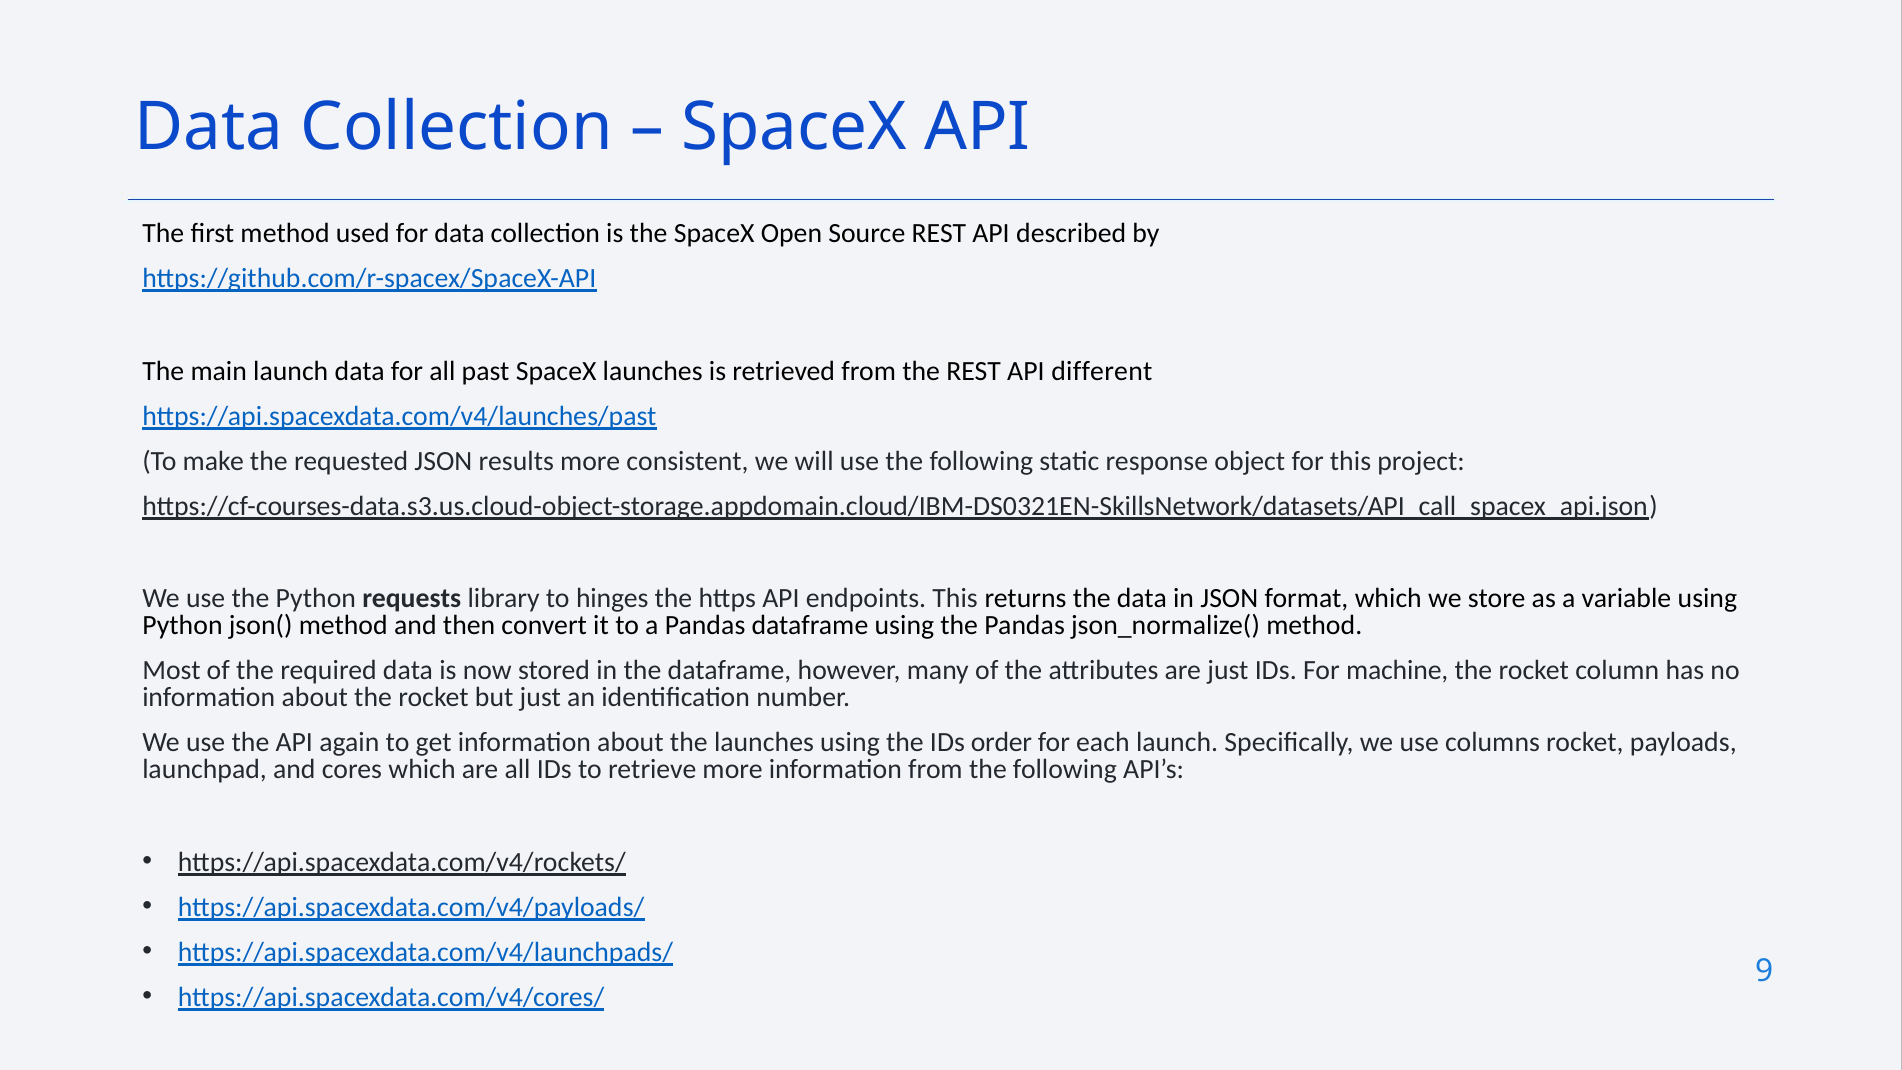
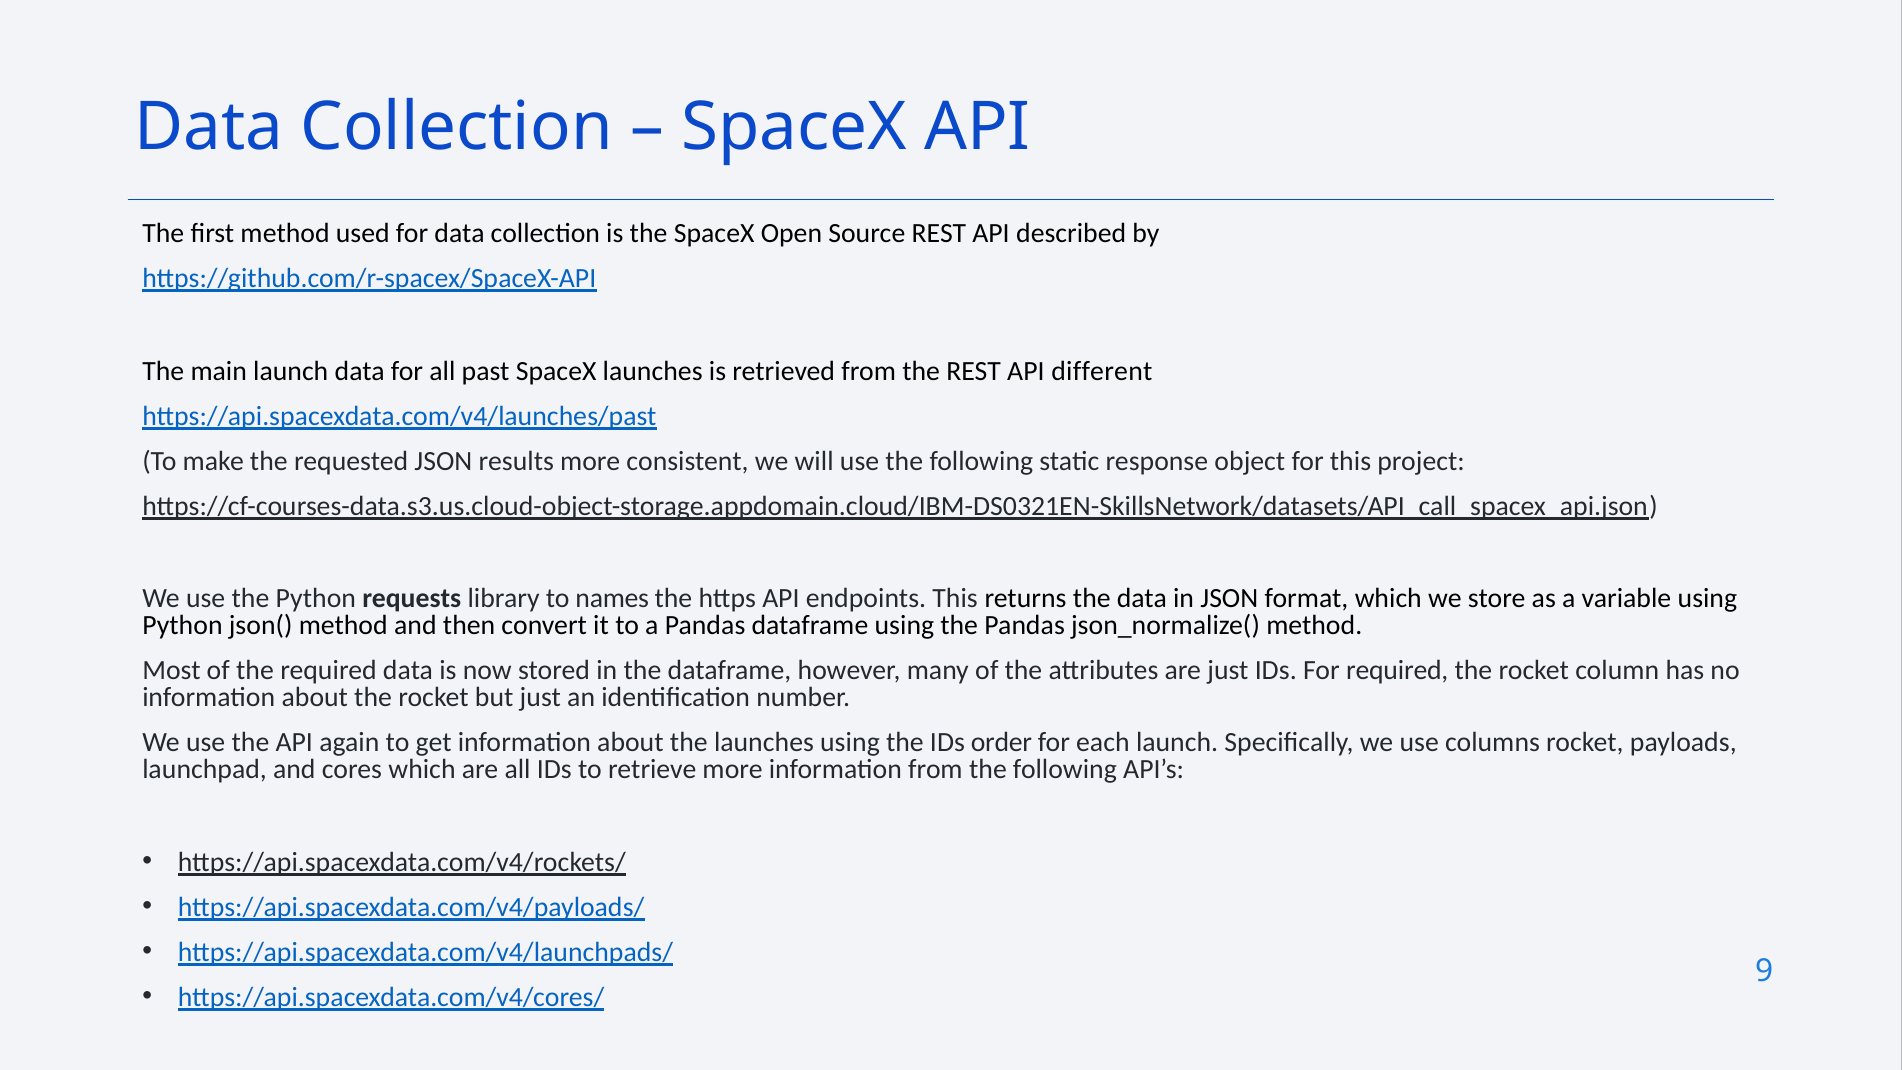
hinges: hinges -> names (612, 599)
For machine: machine -> required (1397, 670)
